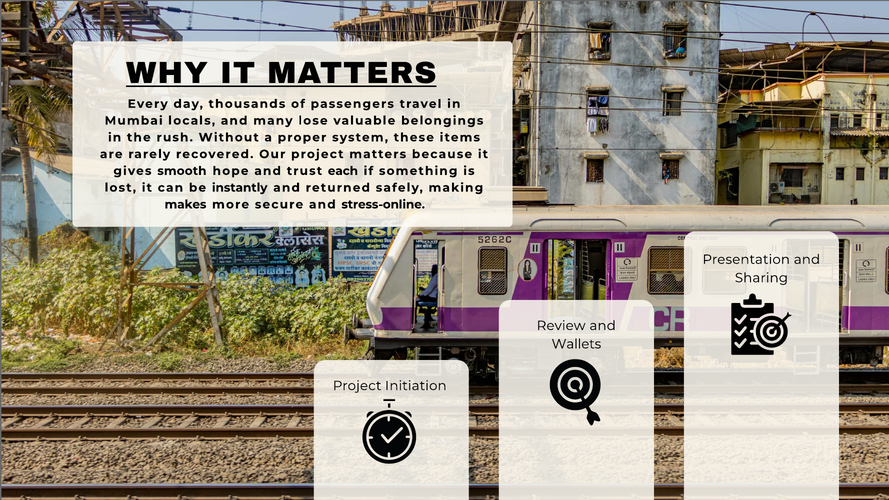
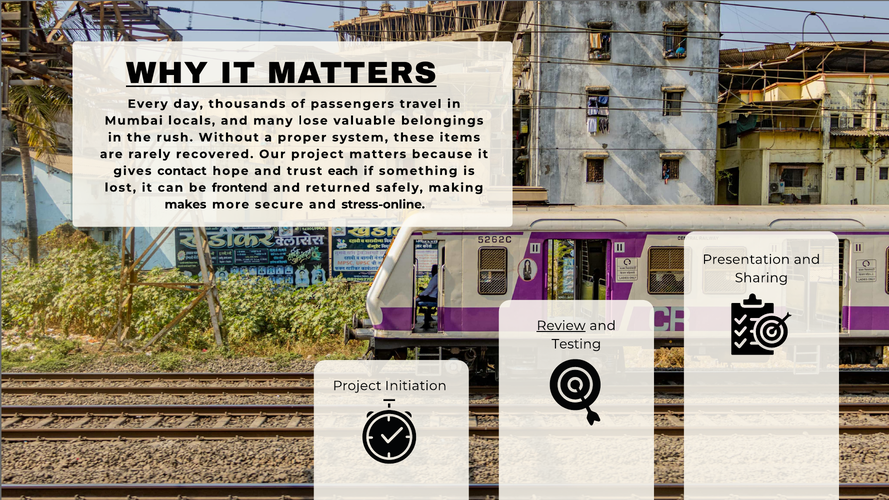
smooth: smooth -> contact (182, 171)
instantly: instantly -> frontend (240, 188)
Review underline: none -> present (561, 326)
Wallets: Wallets -> Testing (576, 344)
